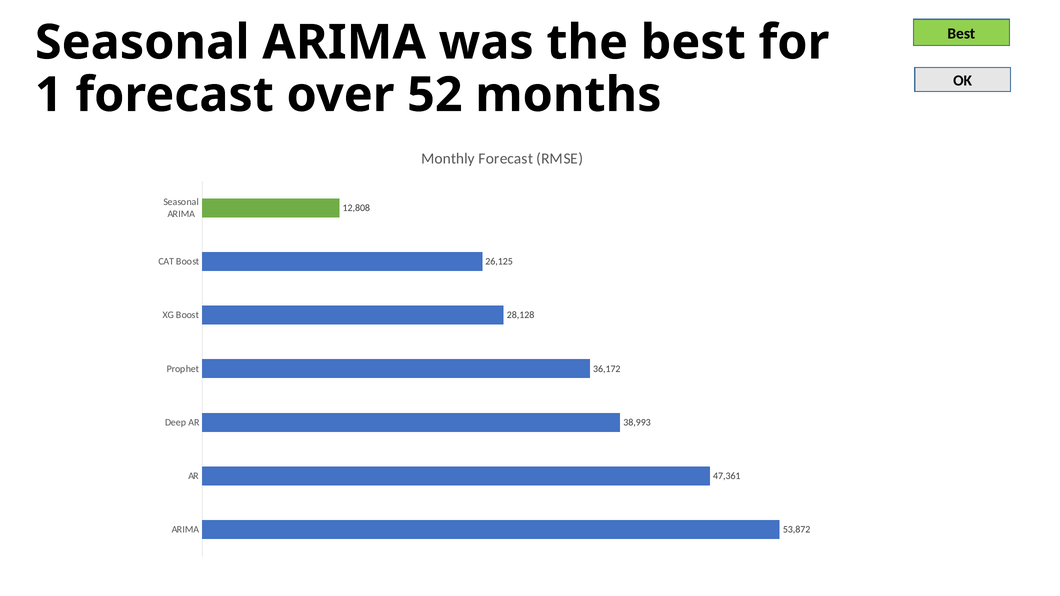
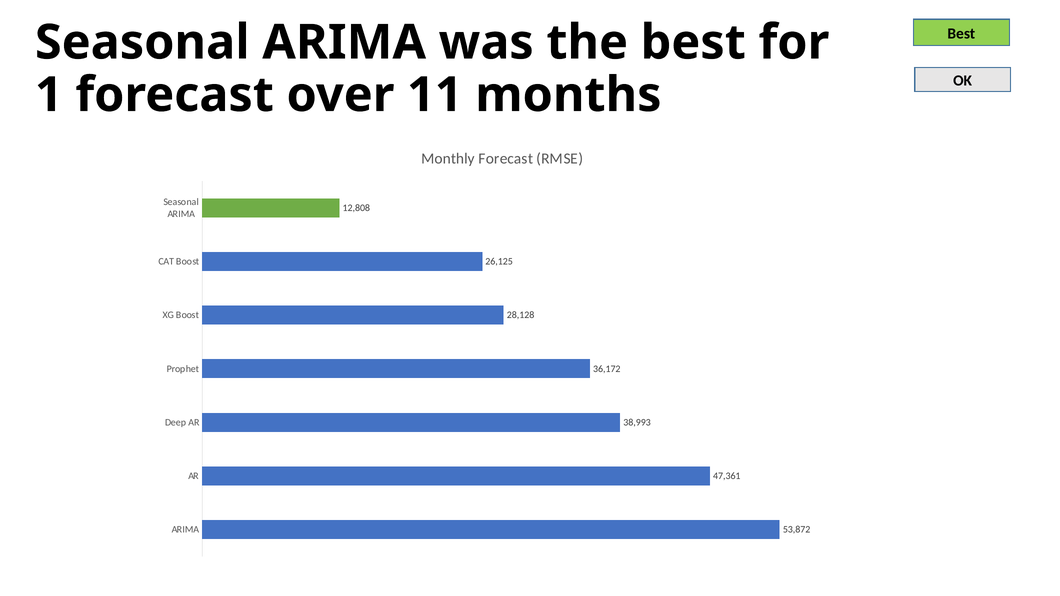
52: 52 -> 11 (435, 95)
